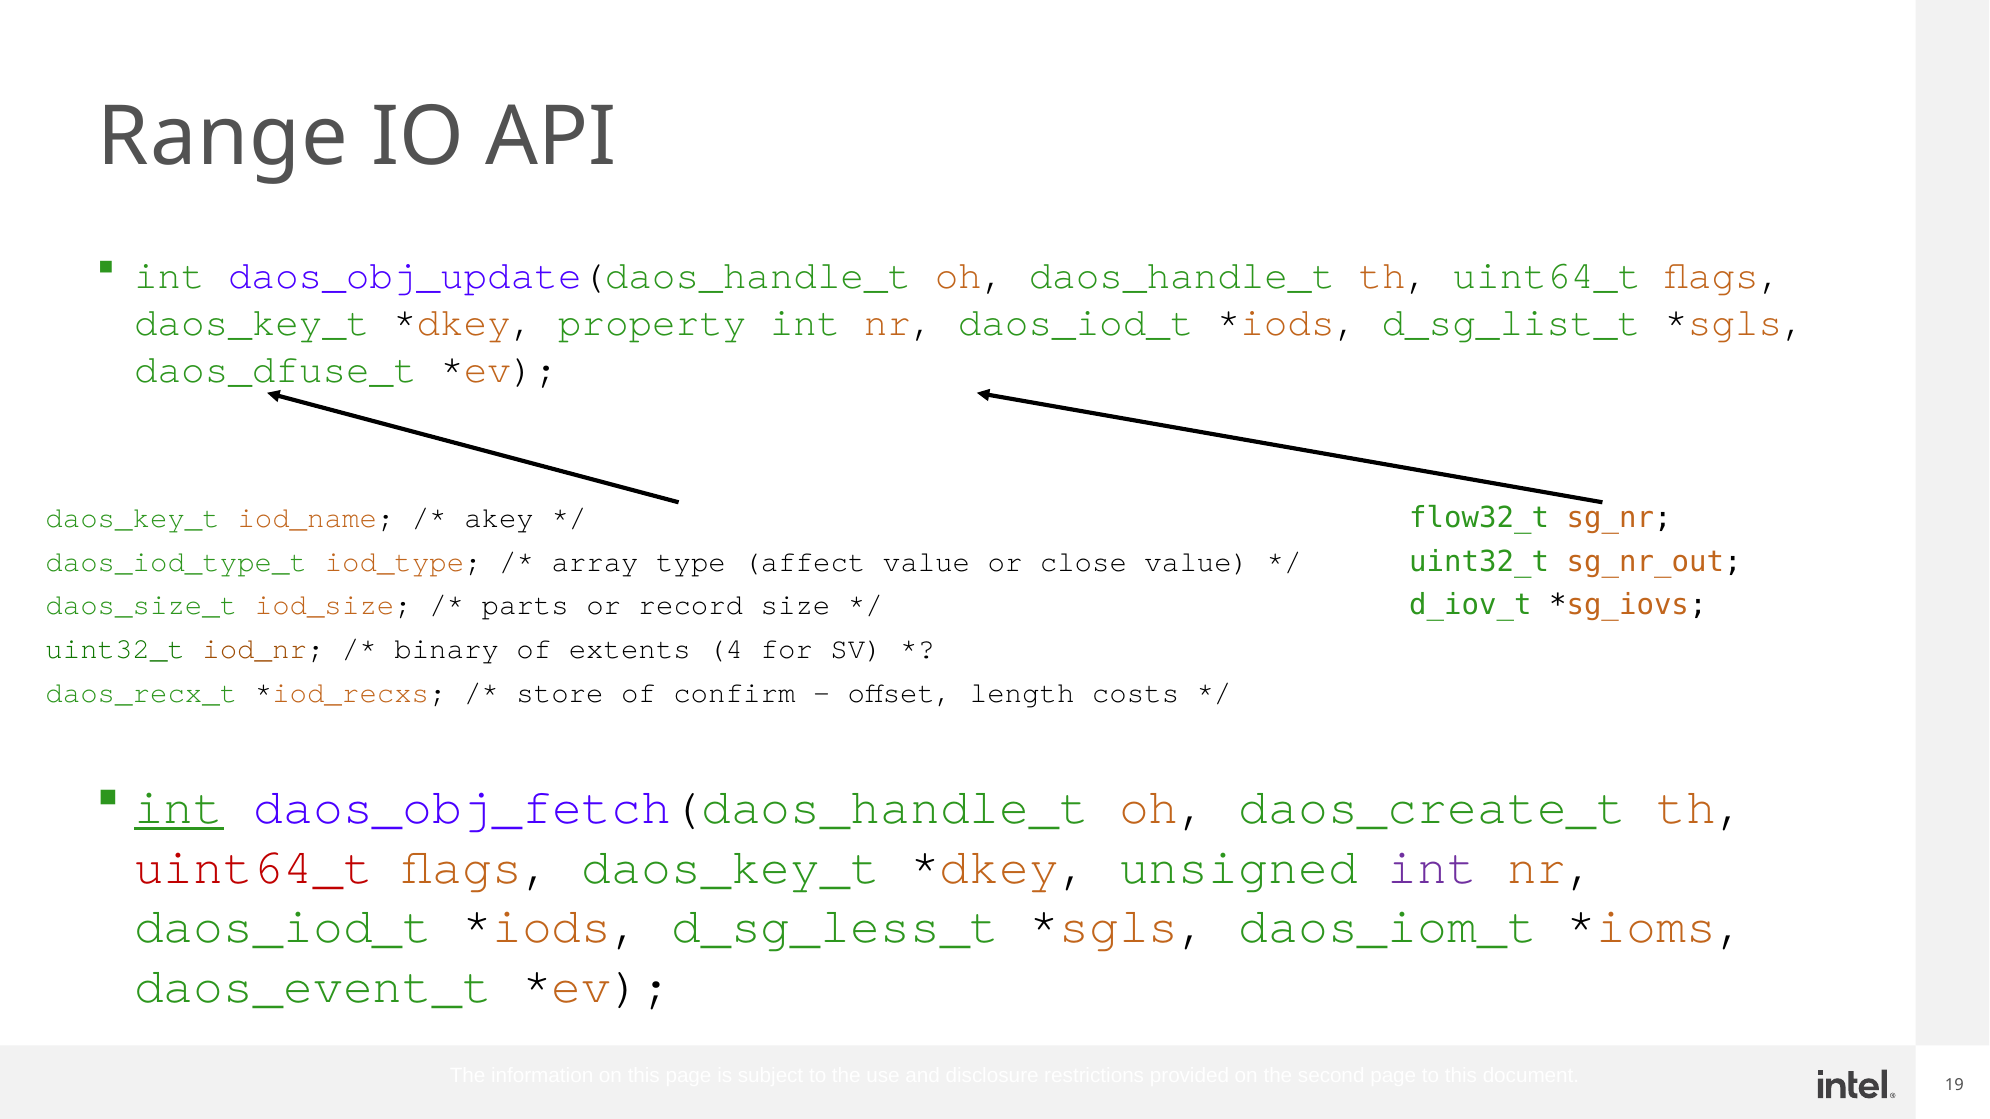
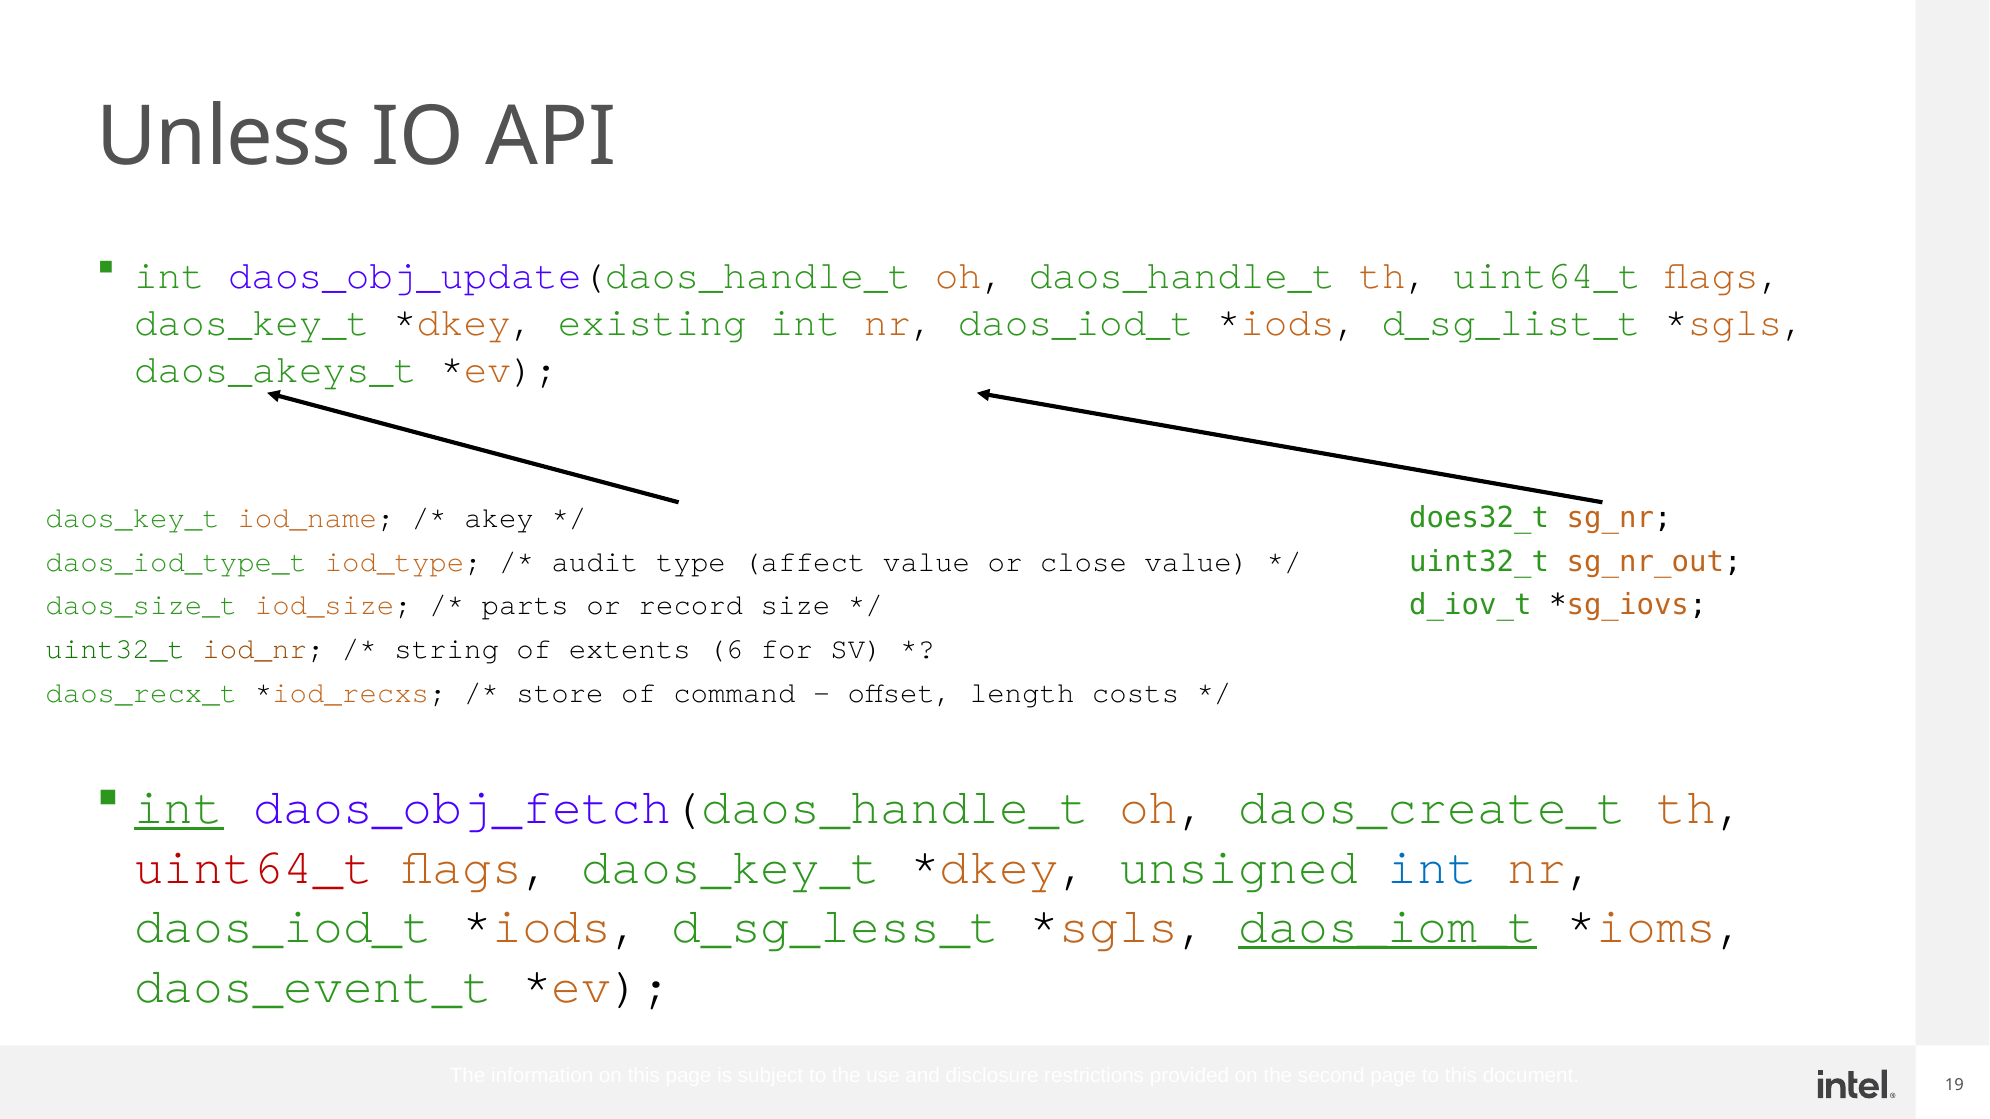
Range: Range -> Unless (224, 138)
property: property -> existing (652, 322)
daos_dfuse_t: daos_dfuse_t -> daos_akeys_t (275, 370)
flow32_t: flow32_t -> does32_t (1479, 518)
array: array -> audit (595, 562)
binary: binary -> string (447, 649)
4: 4 -> 6 (726, 649)
confirm: confirm -> command (734, 693)
int colour: purple -> blue (1433, 867)
daos_iom_t underline: none -> present (1388, 927)
